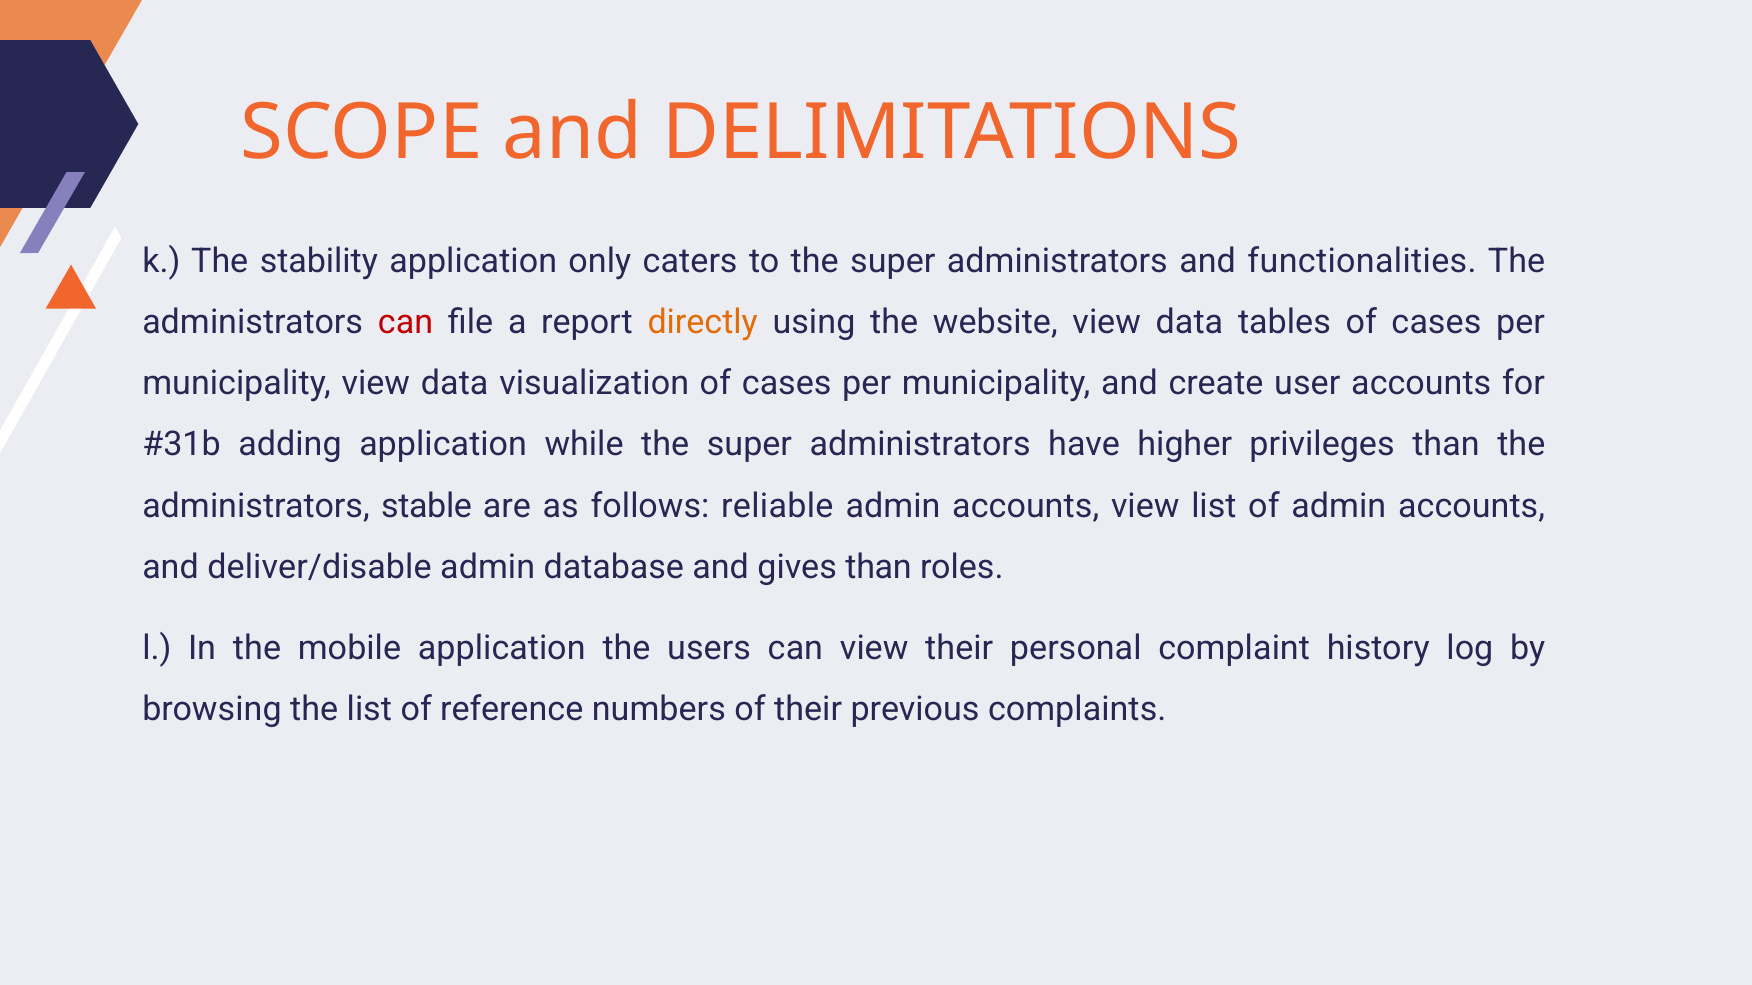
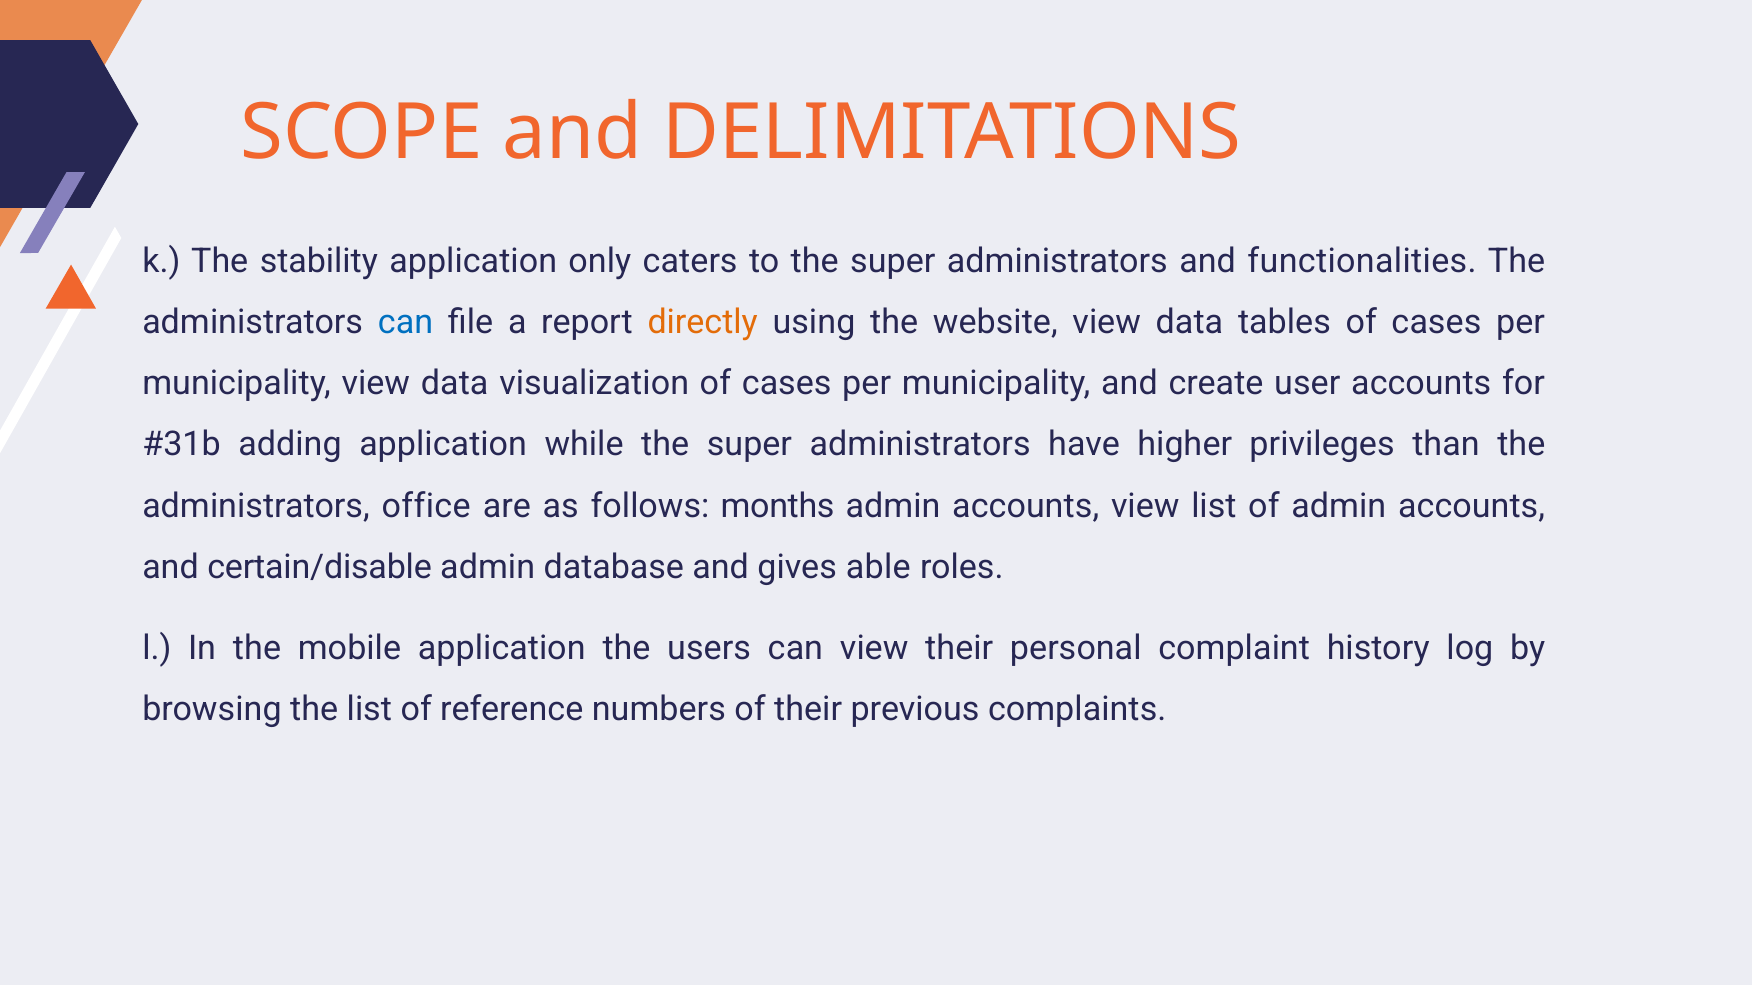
can colour: red -> blue (406, 322)
stable: stable -> office (426, 506)
reliable: reliable -> months (778, 506)
deliver/disable: deliver/disable -> certain/disable (320, 568)
gives than: than -> able (878, 568)
